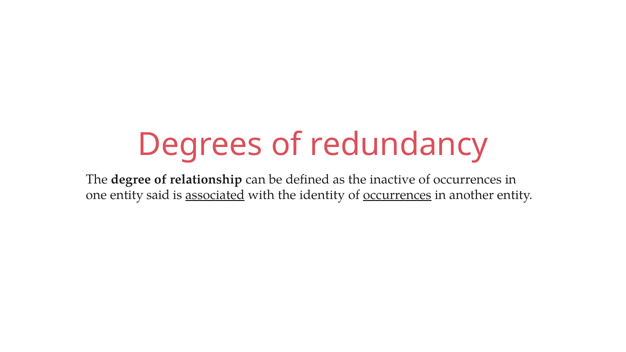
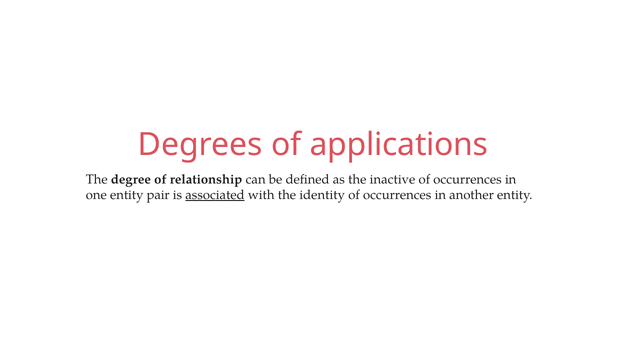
redundancy: redundancy -> applications (399, 145)
said: said -> pair (158, 195)
occurrences underline: present -> none (397, 195)
